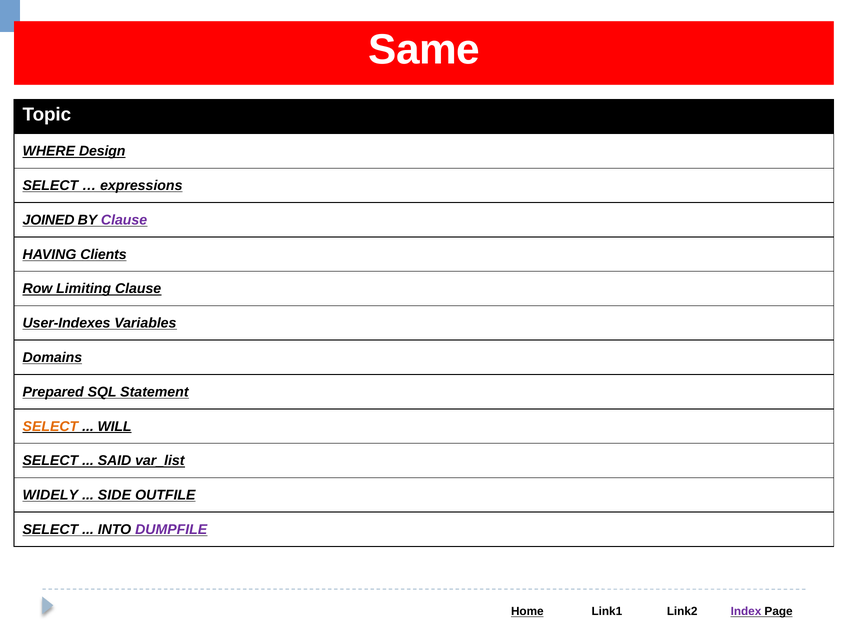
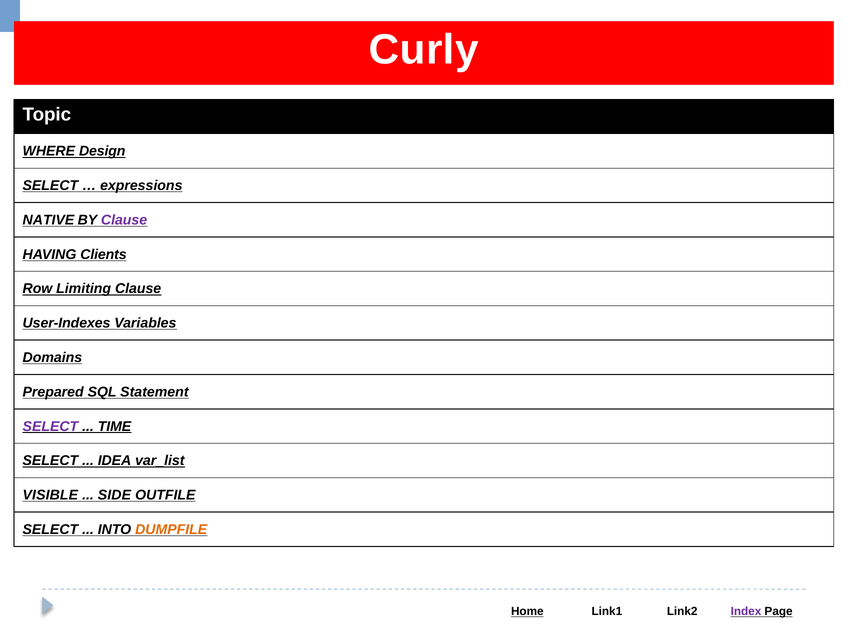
Same: Same -> Curly (424, 50)
JOINED: JOINED -> NATIVE (48, 220)
SELECT colour: orange -> purple (50, 426)
WILL: WILL -> TIME (115, 426)
SAID: SAID -> IDEA (115, 461)
WIDELY: WIDELY -> VISIBLE (50, 495)
DUMPFILE colour: purple -> orange (171, 530)
